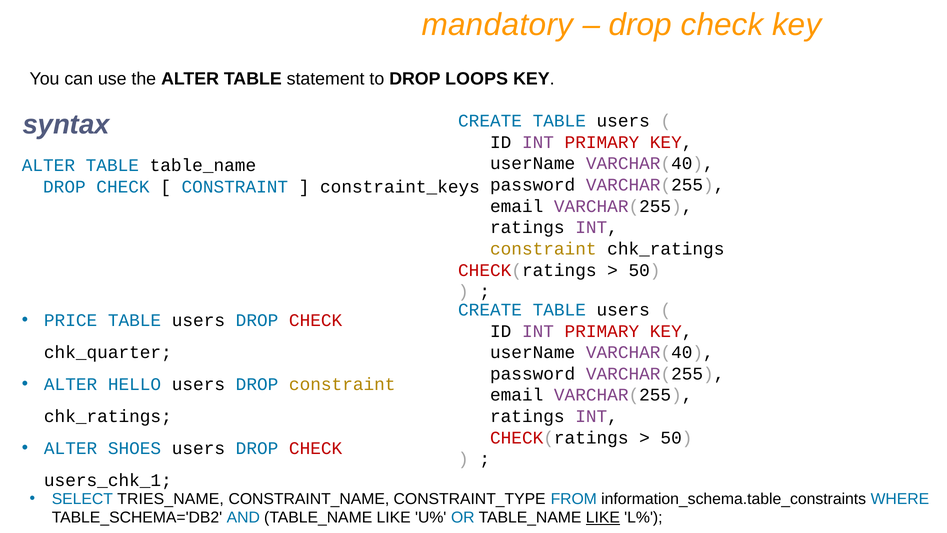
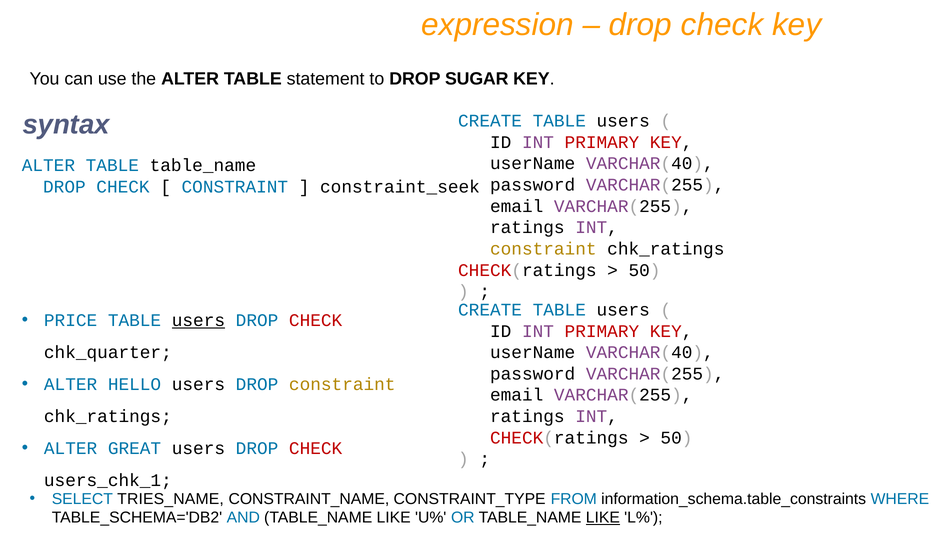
mandatory: mandatory -> expression (497, 25)
LOOPS: LOOPS -> SUGAR (477, 79)
constraint_keys: constraint_keys -> constraint_seek (400, 187)
users underline: none -> present (198, 320)
SHOES: SHOES -> GREAT (135, 448)
